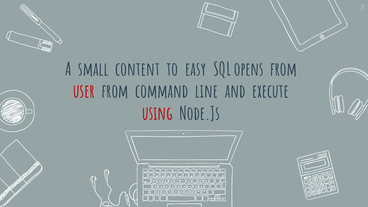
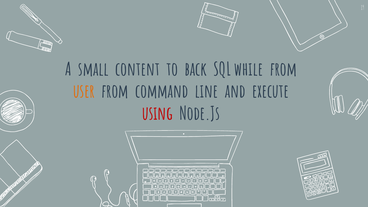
easy: easy -> back (196, 70)
opens: opens -> while (249, 70)
user colour: red -> orange (84, 92)
